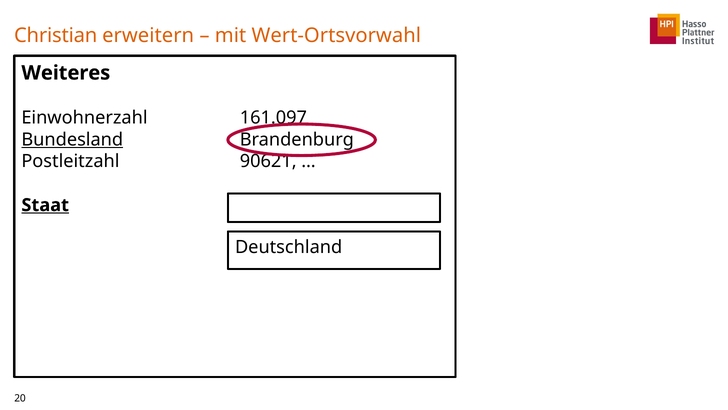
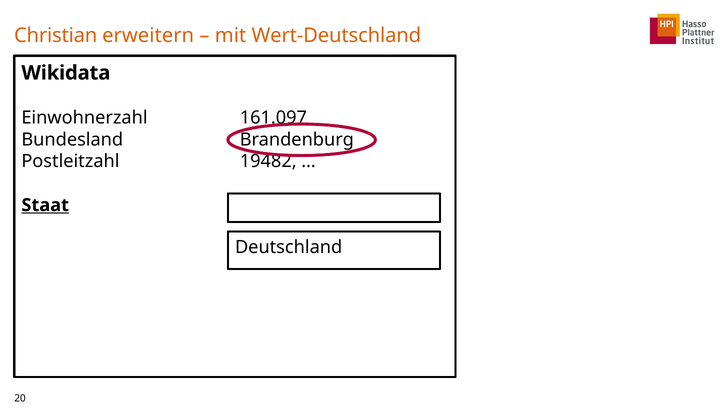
Wert-Ortsvorwahl: Wert-Ortsvorwahl -> Wert-Deutschland (336, 36)
Weiteres: Weiteres -> Wikidata (66, 73)
Bundesland underline: present -> none (72, 139)
90621: 90621 -> 19482 (268, 161)
